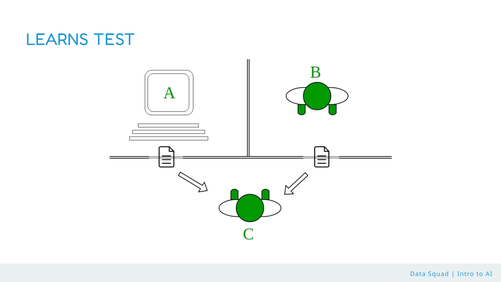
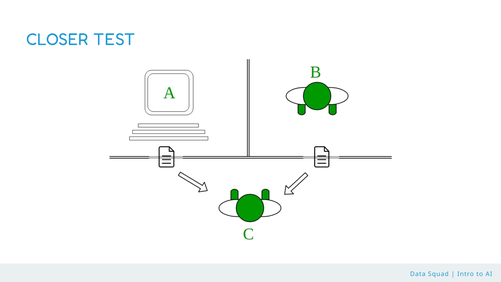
LEARNS: LEARNS -> CLOSER (57, 39)
